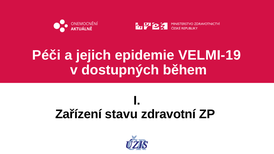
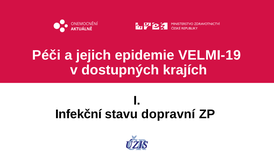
během: během -> krajích (185, 70)
Zařízení: Zařízení -> Infekční (78, 114)
zdravotní: zdravotní -> dopravní (168, 114)
